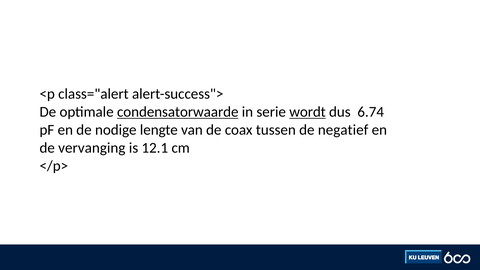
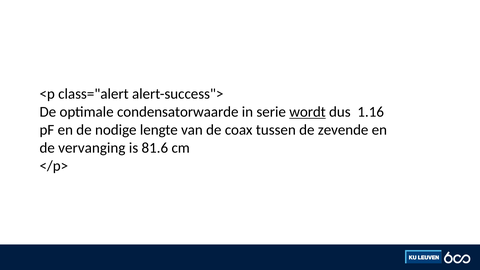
condensatorwaarde underline: present -> none (178, 112)
6.74: 6.74 -> 1.16 (371, 112)
negatief: negatief -> zevende (343, 130)
12.1: 12.1 -> 81.6 (155, 148)
